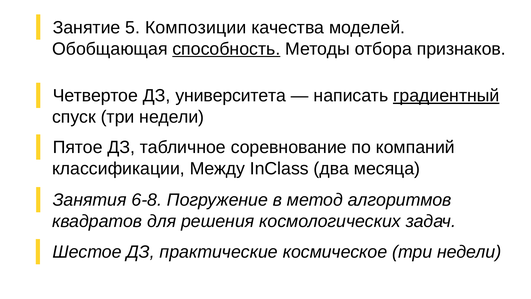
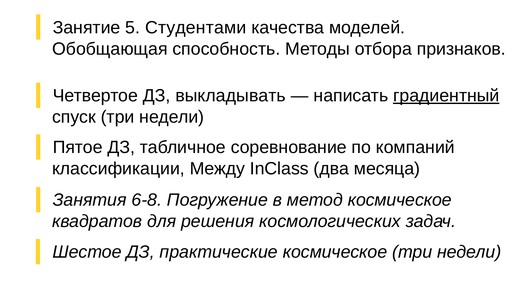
Композиции: Композиции -> Студентами (196, 28)
способность underline: present -> none (226, 49)
университета: университета -> выкладывать (231, 96)
метод алгоритмов: алгоритмов -> космическое (400, 200)
